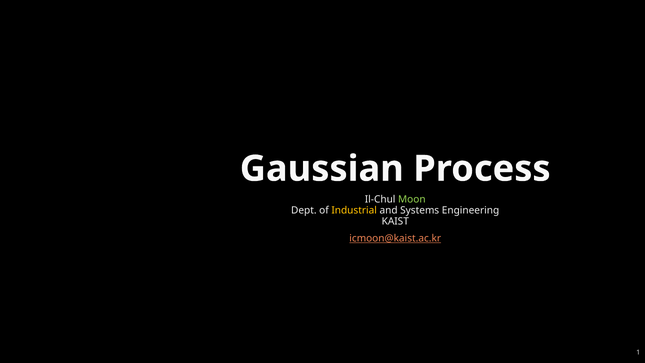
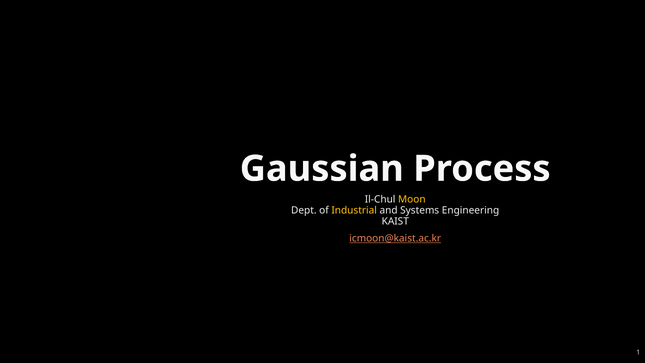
Moon colour: light green -> yellow (412, 200)
